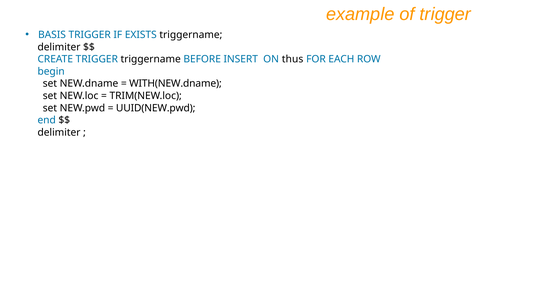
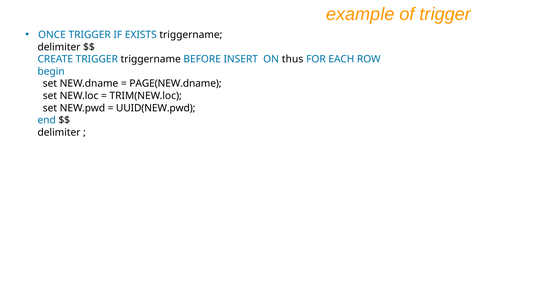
BASIS: BASIS -> ONCE (52, 35)
WITH(NEW.dname: WITH(NEW.dname -> PAGE(NEW.dname (175, 84)
